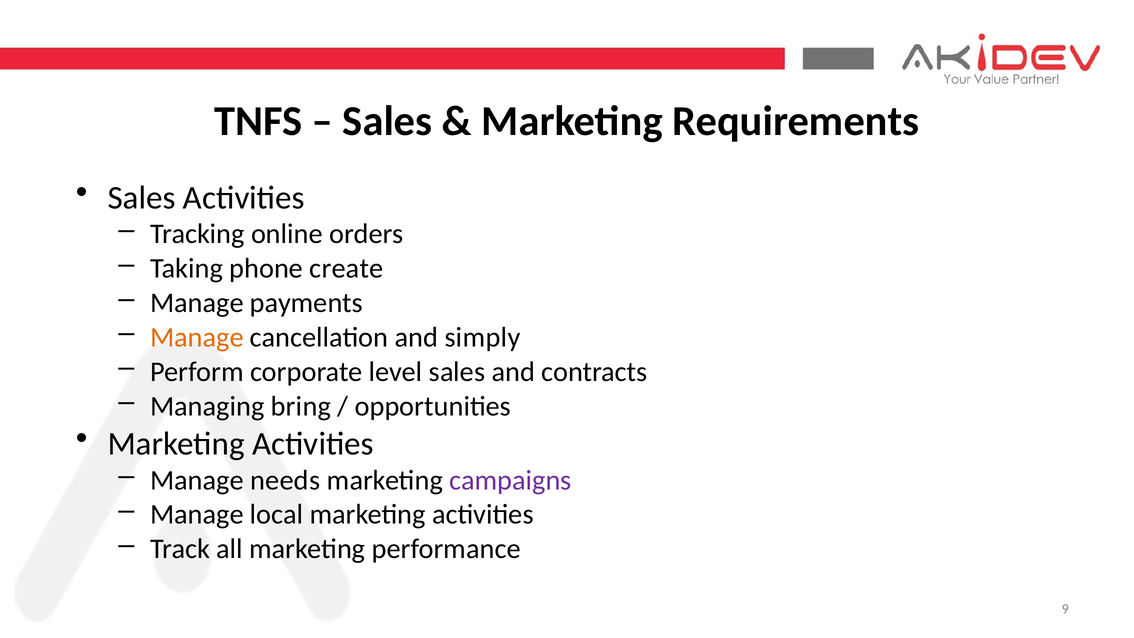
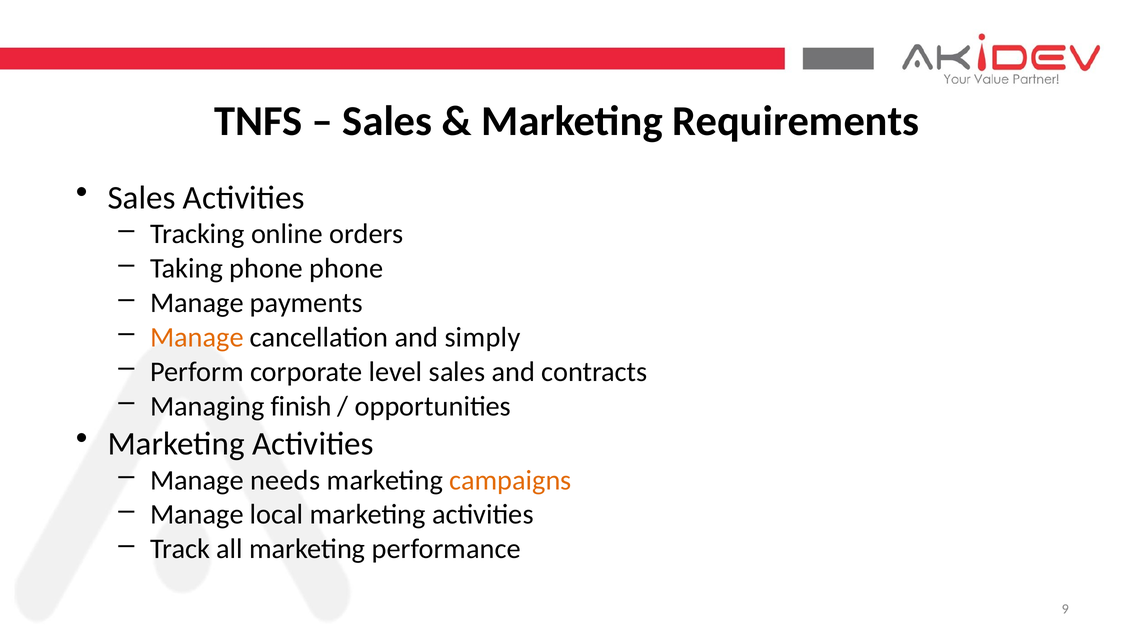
phone create: create -> phone (346, 268)
bring: bring -> finish (301, 406)
campaigns colour: purple -> orange (510, 480)
